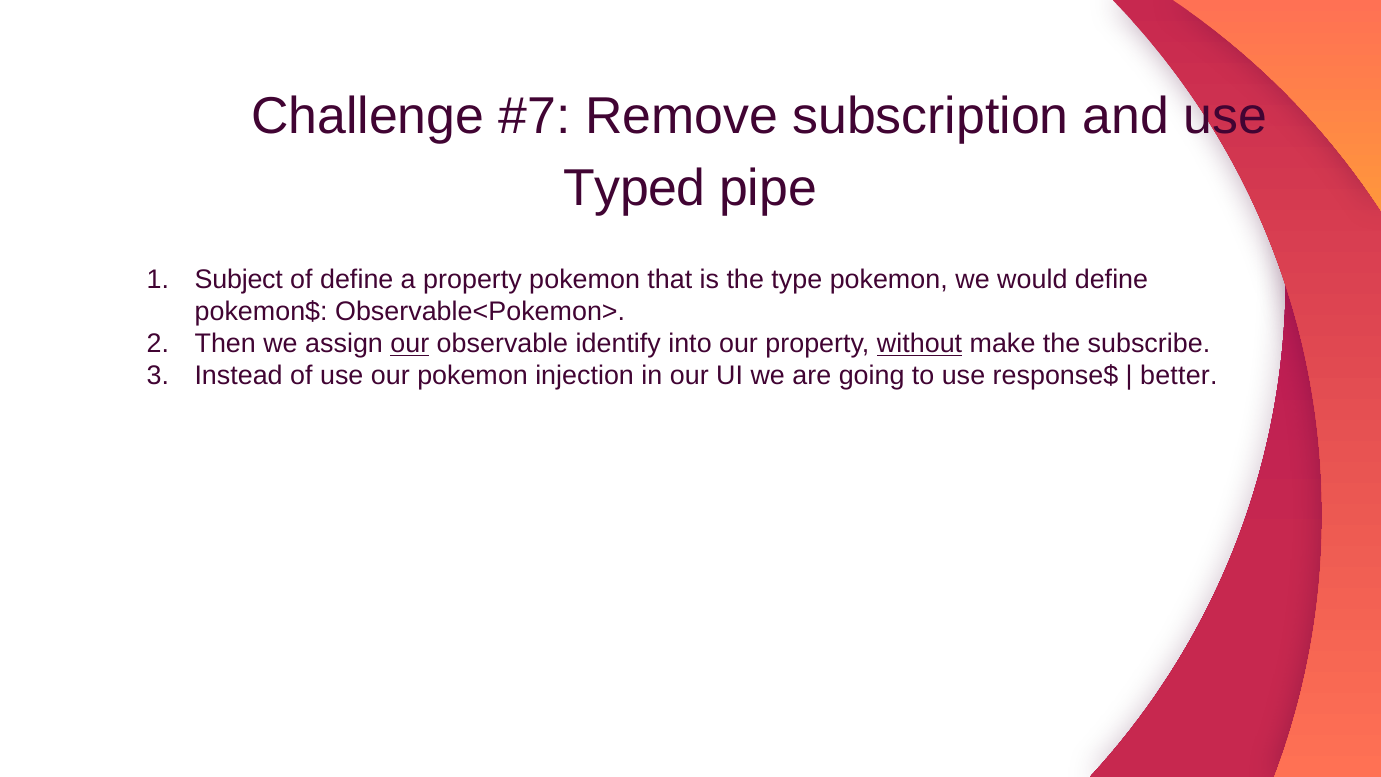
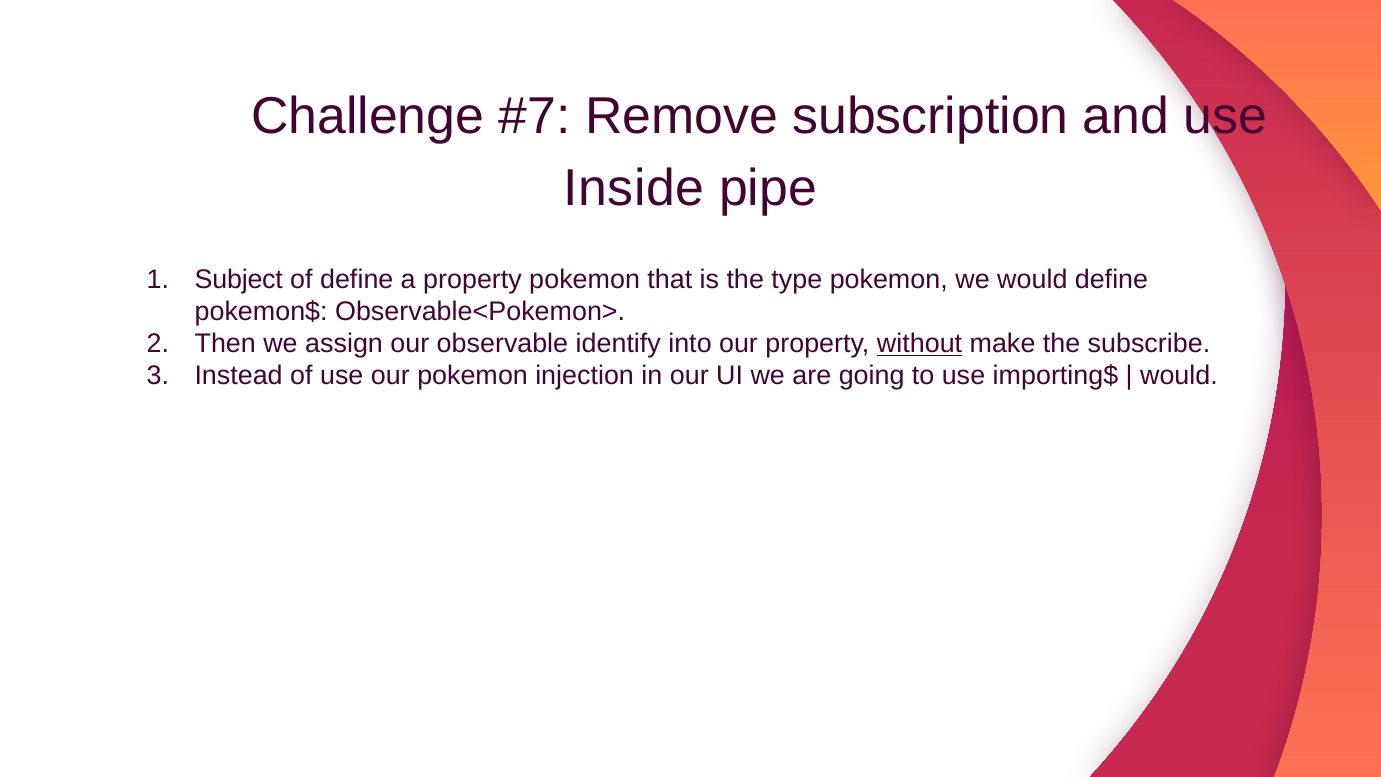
Typed: Typed -> Inside (634, 188)
our underline: present -> none (410, 344)
response$: response$ -> importing$ (1055, 376)
better: better -> would (1179, 376)
